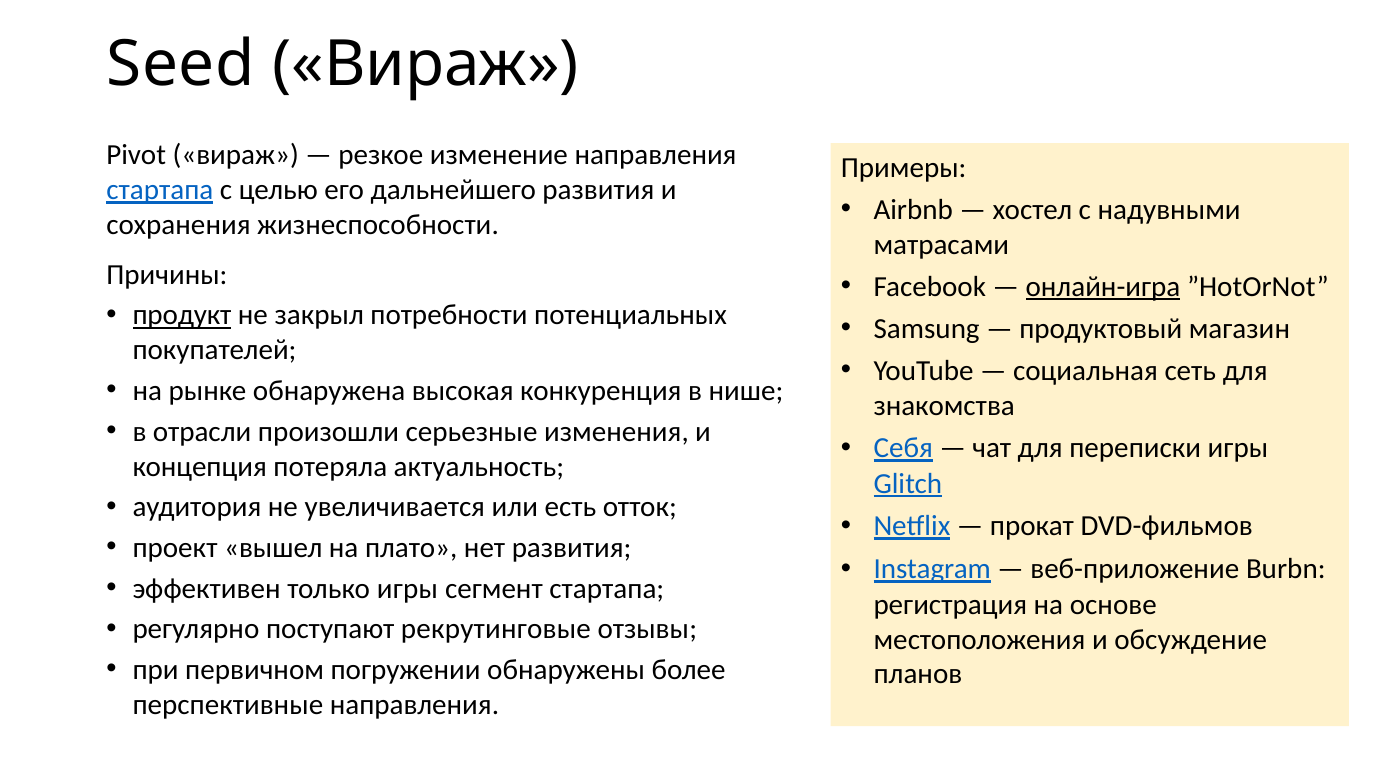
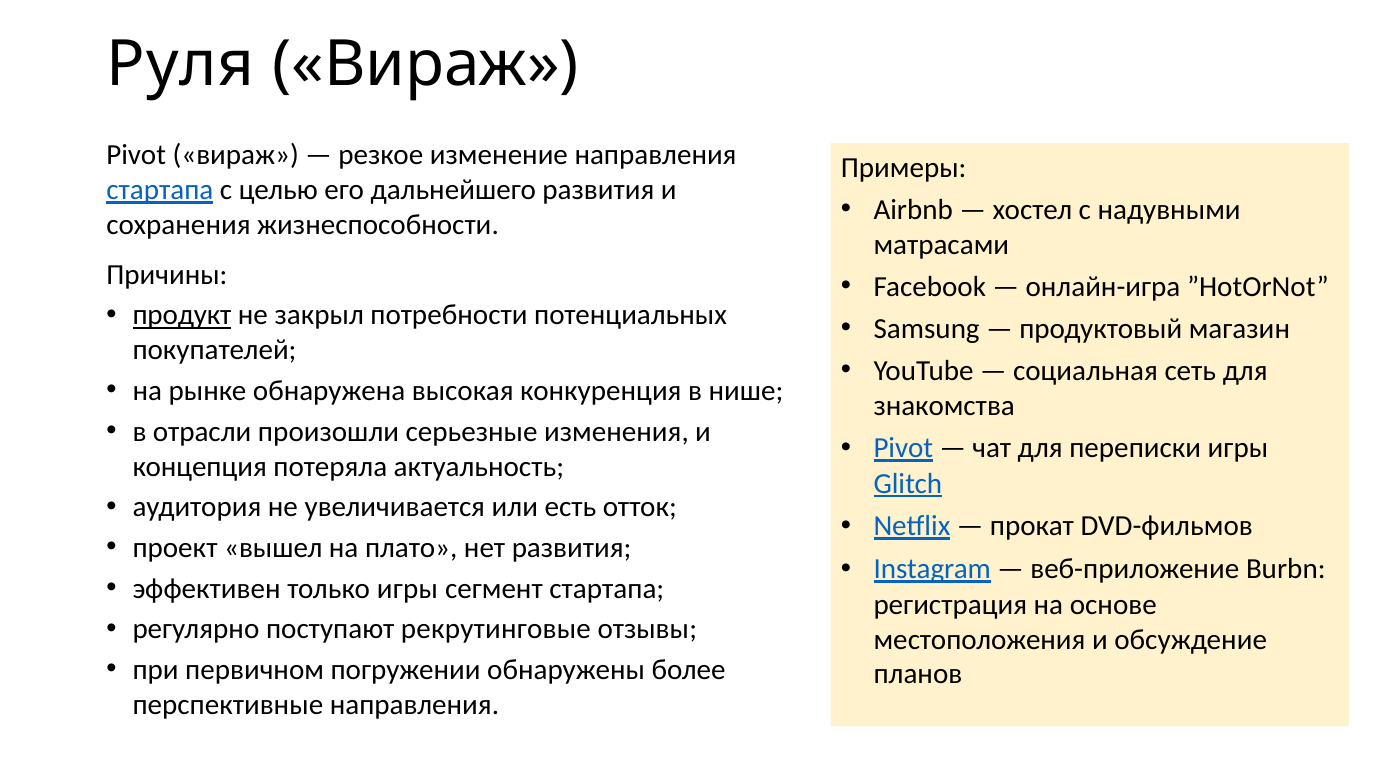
Seed: Seed -> Руля (181, 64)
онлайн-игра underline: present -> none (1103, 287)
Себя: Себя -> Pivot (903, 448)
